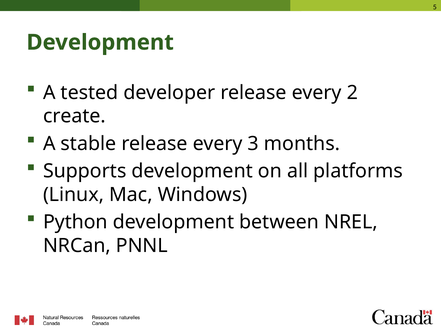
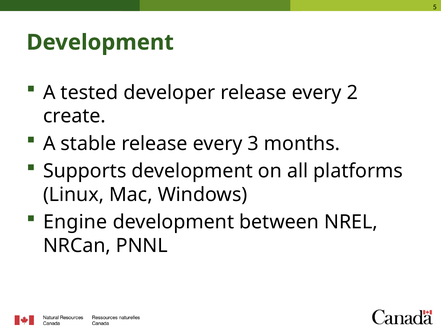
Python: Python -> Engine (75, 222)
